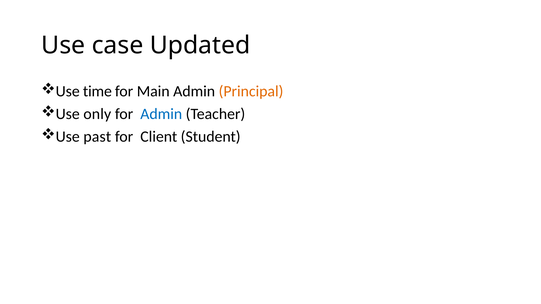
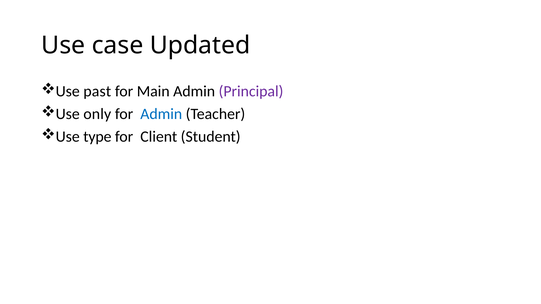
time: time -> past (97, 91)
Principal colour: orange -> purple (251, 91)
past: past -> type (97, 137)
